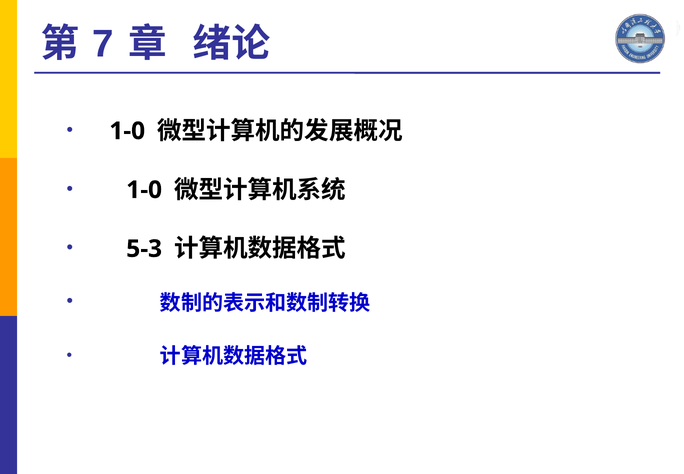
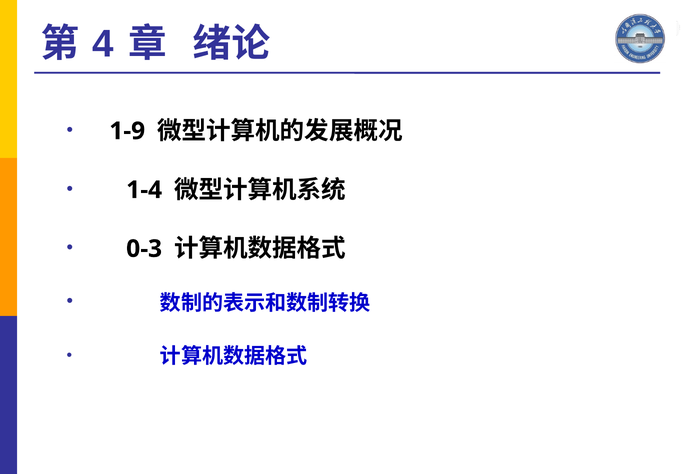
7: 7 -> 4 (103, 44)
1-0: 1-0 -> 1-9 (127, 131)
1-0: 1-0 -> 1-4 (144, 190)
5-3: 5-3 -> 0-3 (144, 249)
